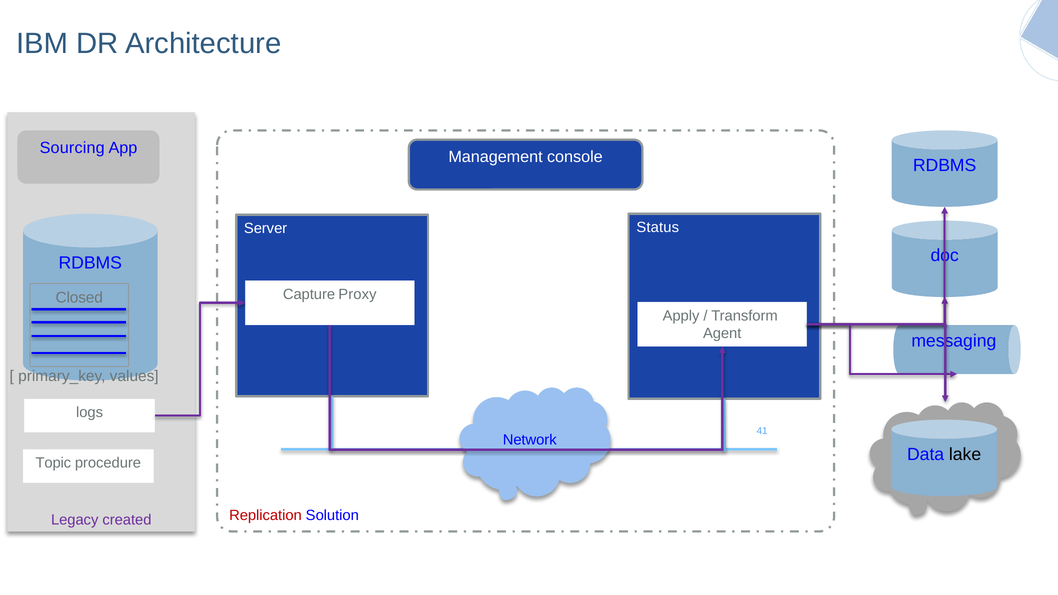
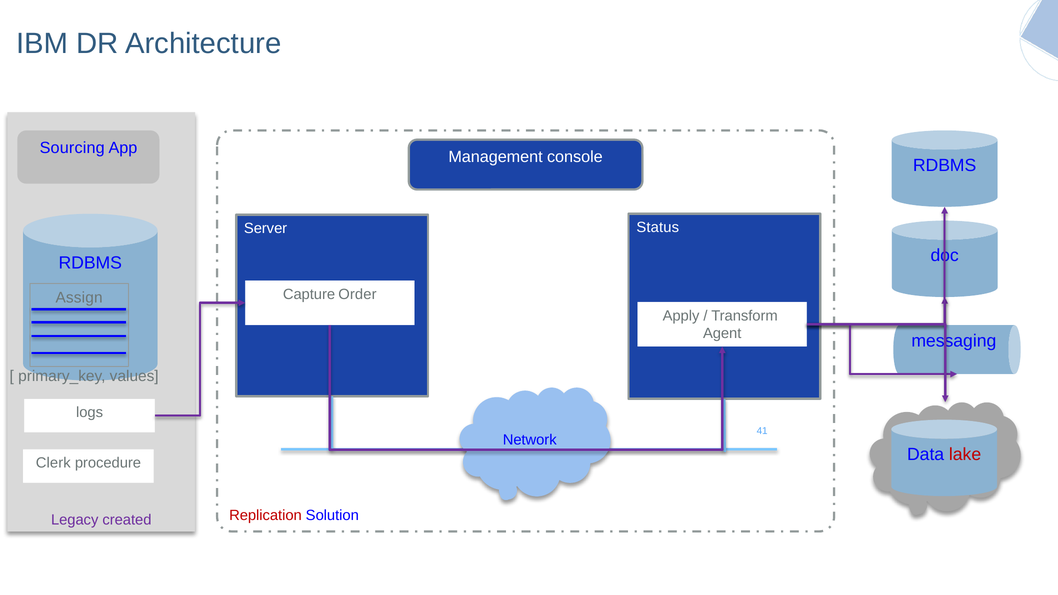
Proxy: Proxy -> Order (357, 294)
Closed: Closed -> Assign (79, 298)
lake colour: black -> red (965, 455)
Topic: Topic -> Clerk (53, 463)
